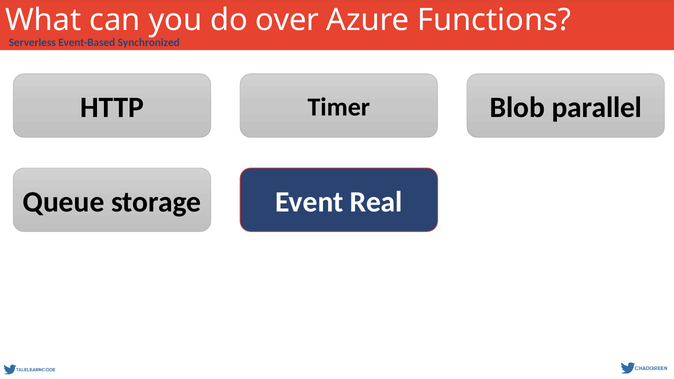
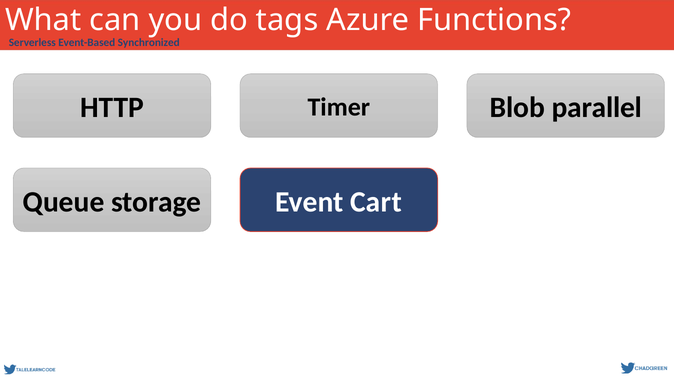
over: over -> tags (287, 20)
Real: Real -> Cart (376, 202)
